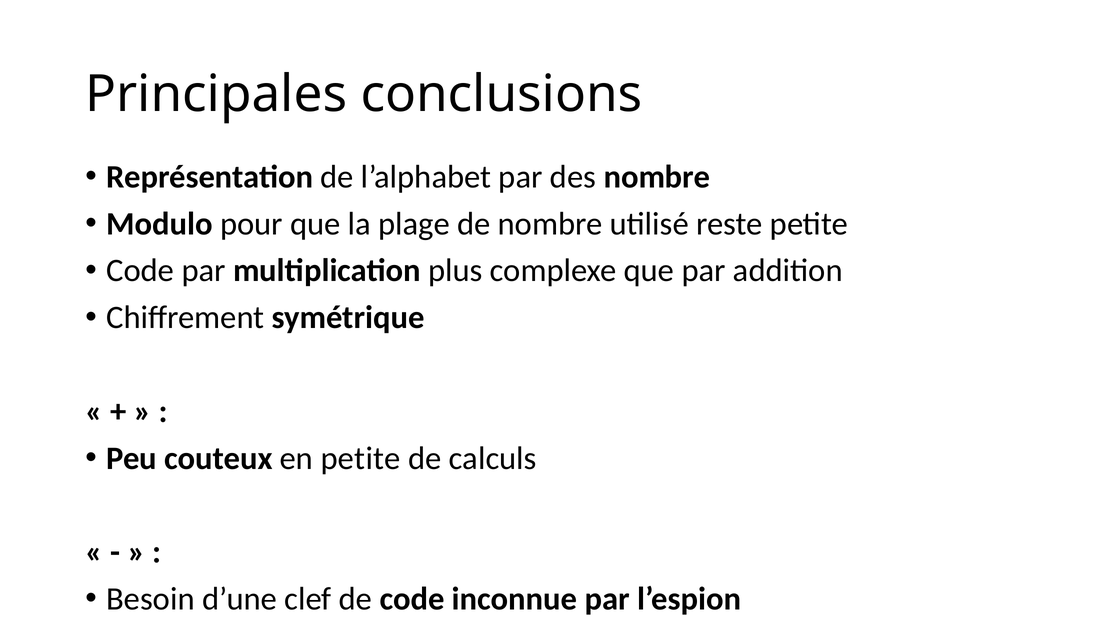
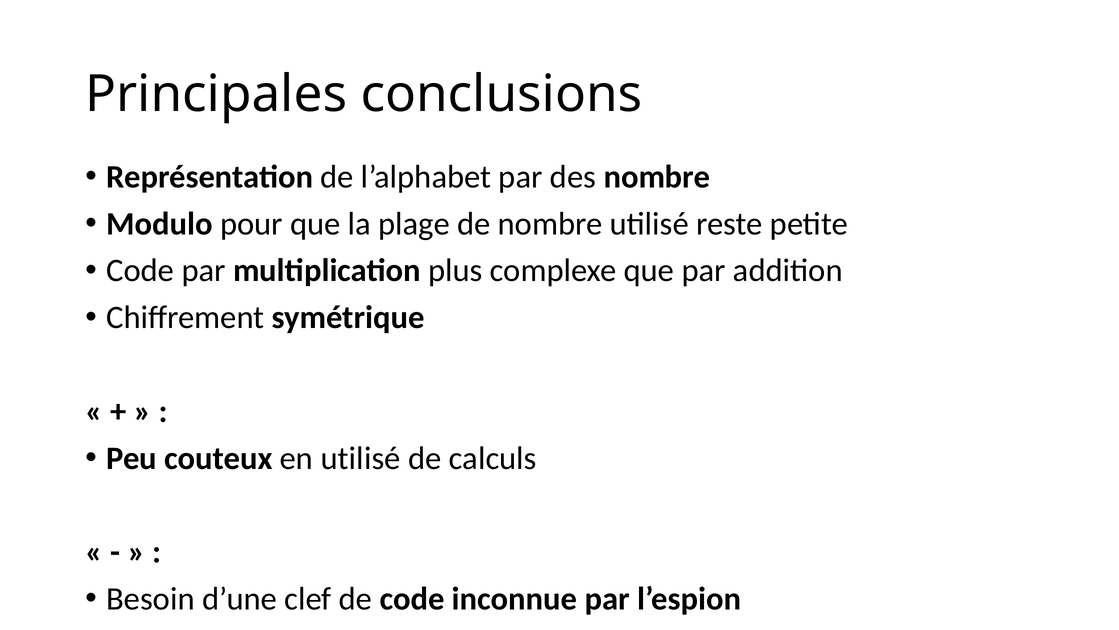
en petite: petite -> utilisé (361, 458)
